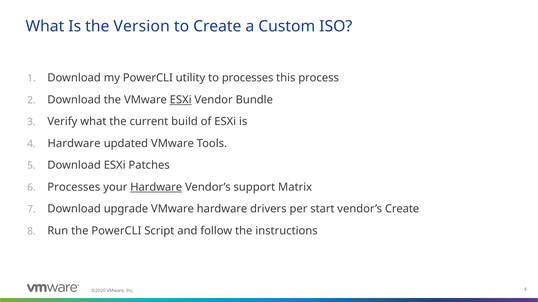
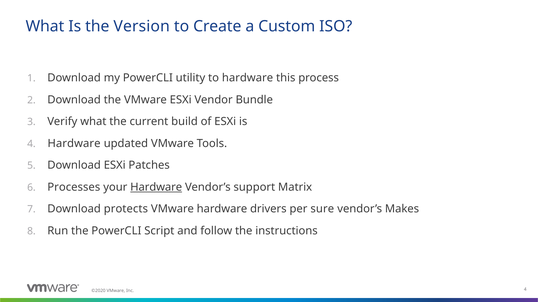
to processes: processes -> hardware (248, 78)
ESXi underline: present -> none (181, 100)
upgrade: upgrade -> protects (126, 209)
start: start -> sure (322, 209)
vendor’s Create: Create -> Makes (402, 209)
